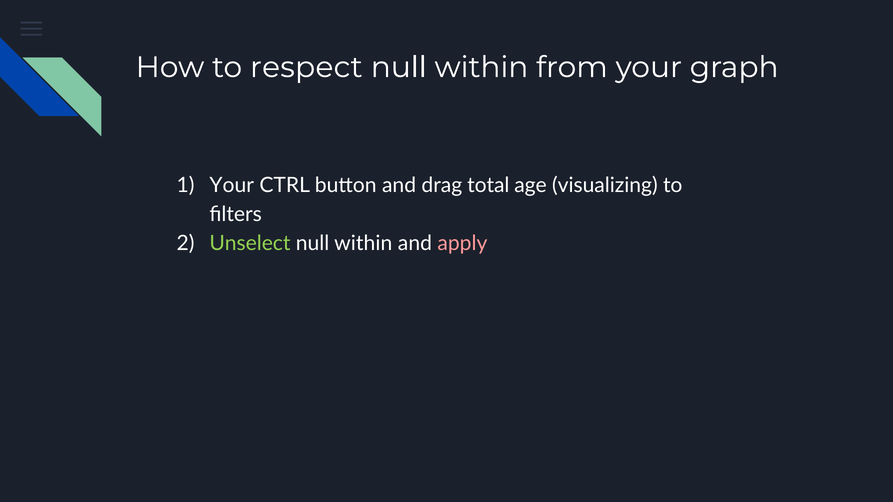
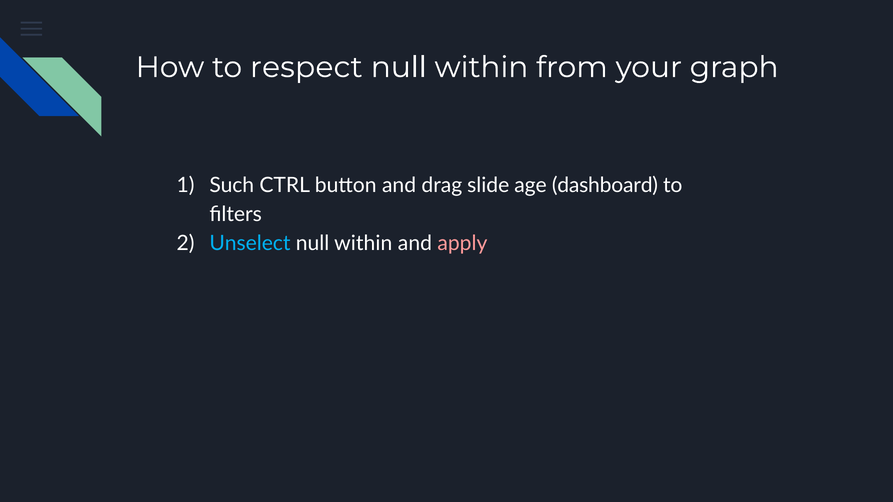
Your: Your -> Such (232, 185)
total: total -> slide (488, 185)
visualizing: visualizing -> dashboard (605, 185)
Unselect colour: light green -> light blue (250, 243)
